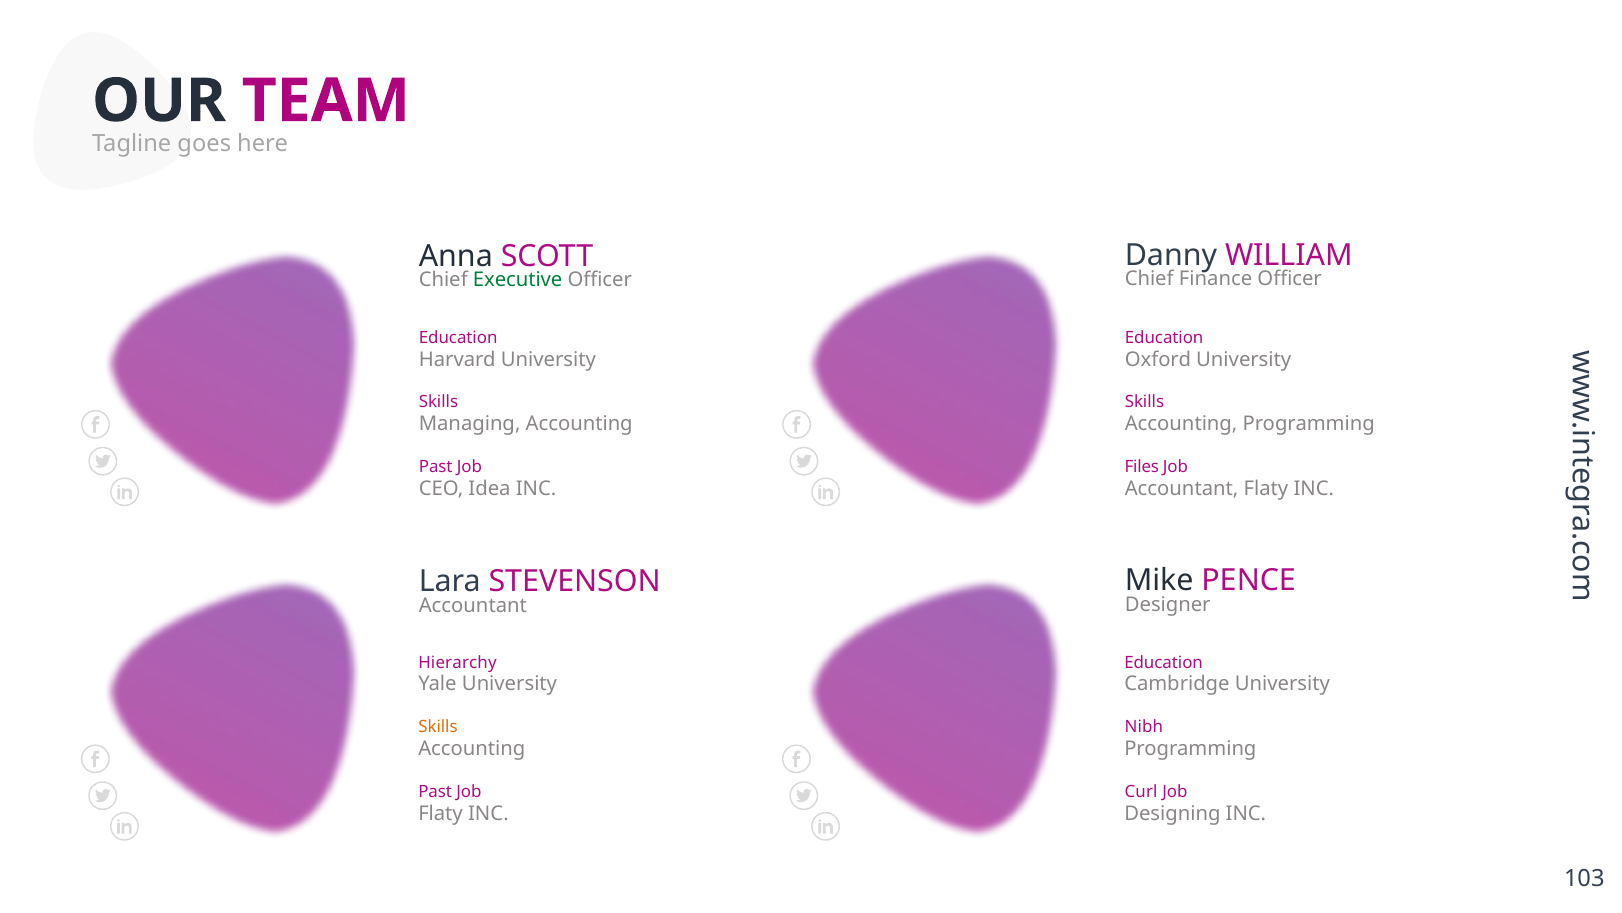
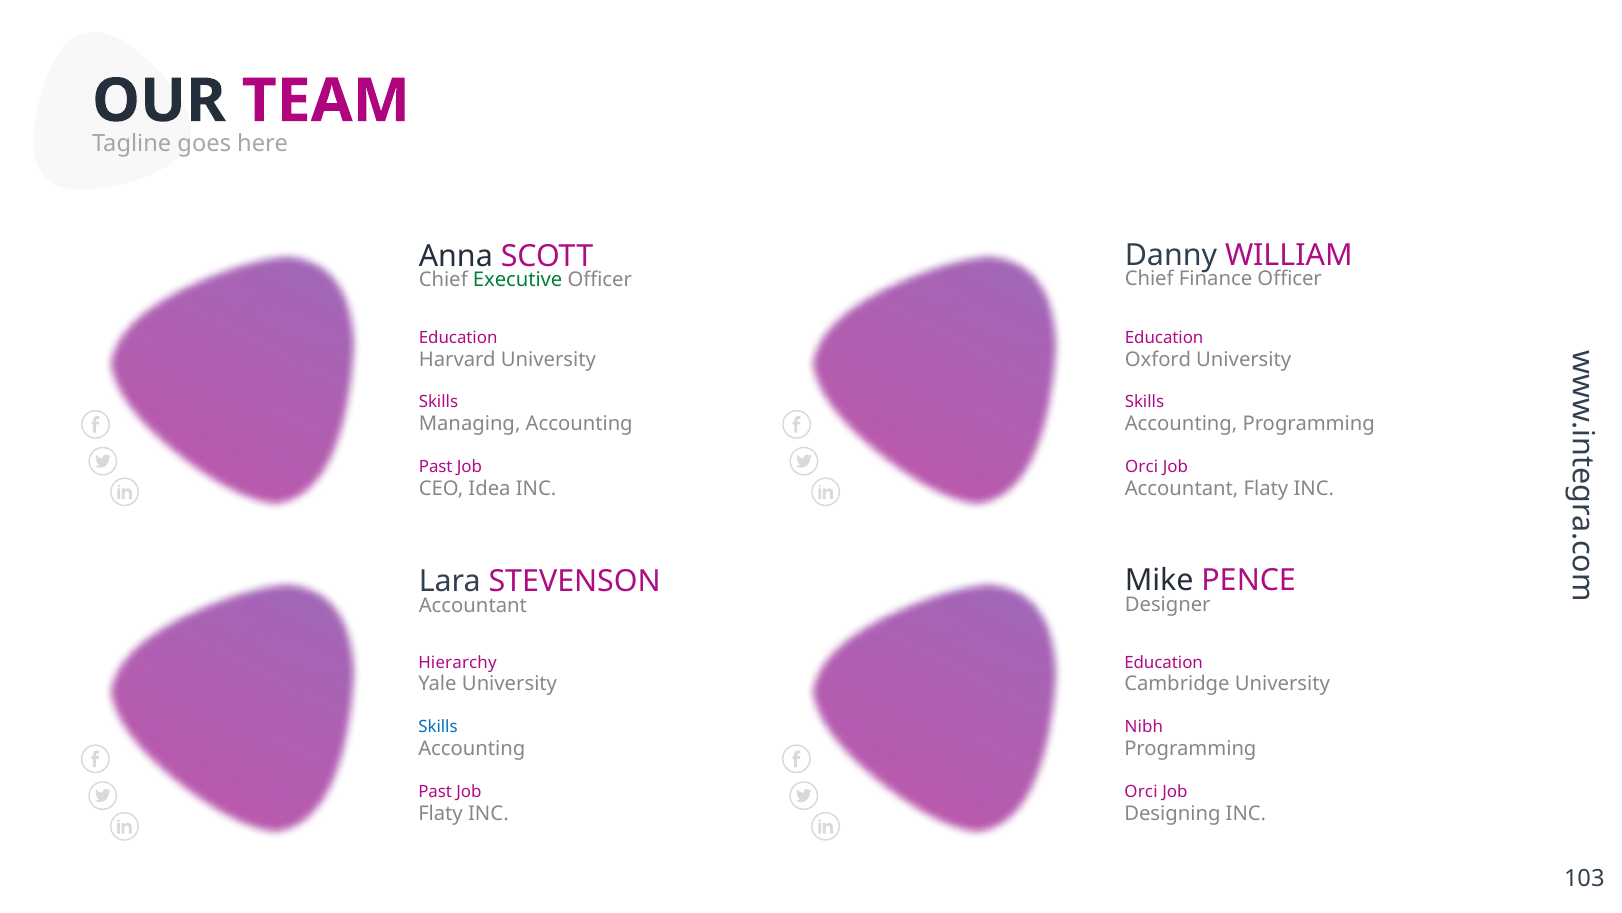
Files: Files -> Orci (1142, 467)
Skills colour: orange -> blue (438, 726)
Curl: Curl -> Orci (1141, 791)
